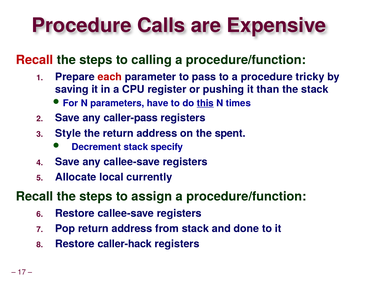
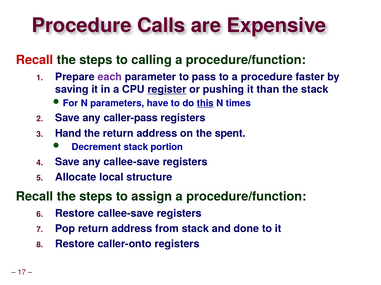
each colour: red -> purple (110, 77)
tricky: tricky -> faster (310, 77)
register underline: none -> present (167, 90)
Style: Style -> Hand (68, 134)
specify: specify -> portion (167, 147)
currently: currently -> structure (149, 178)
caller-hack: caller-hack -> caller-onto (125, 244)
